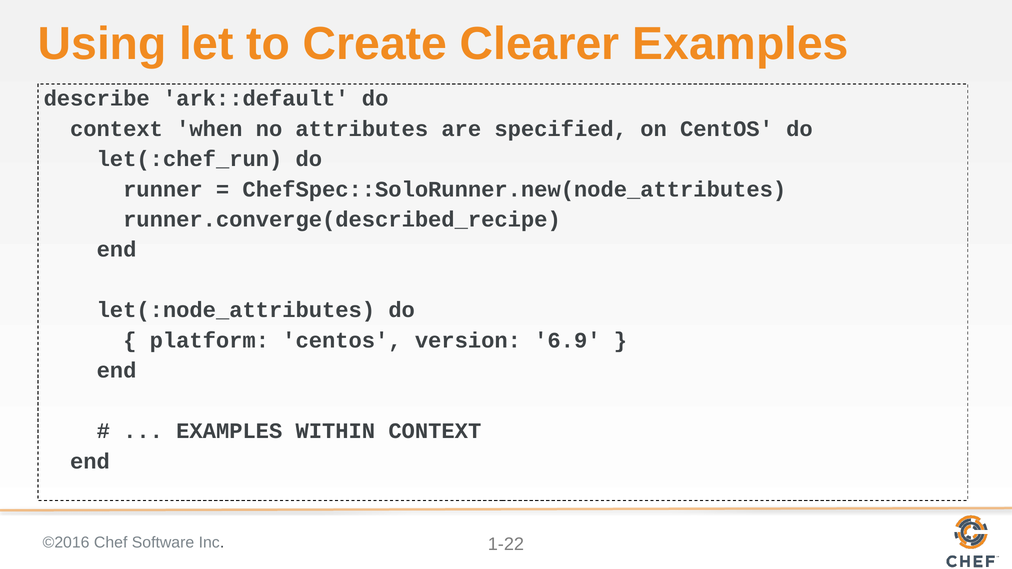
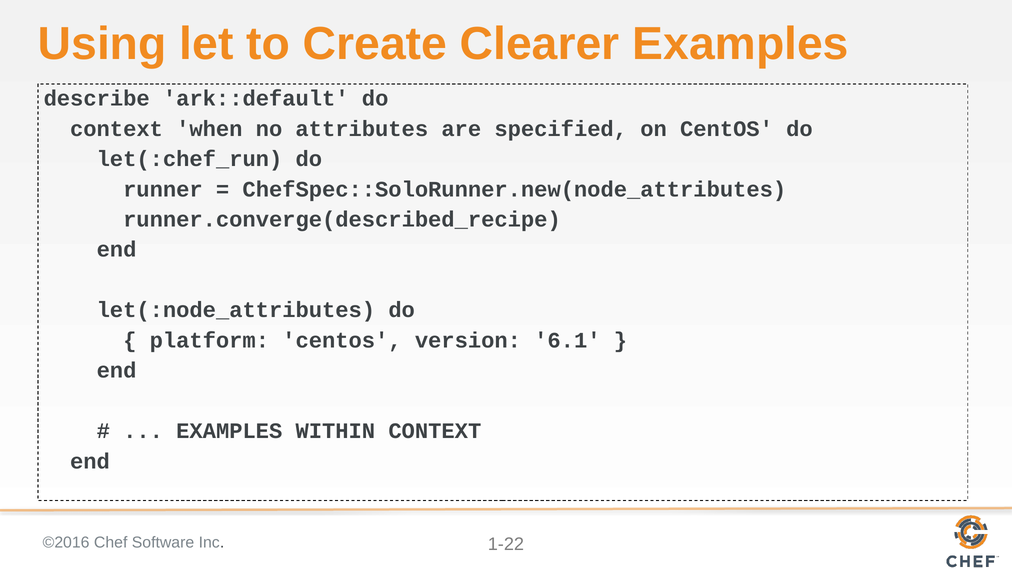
6.9: 6.9 -> 6.1 (567, 340)
